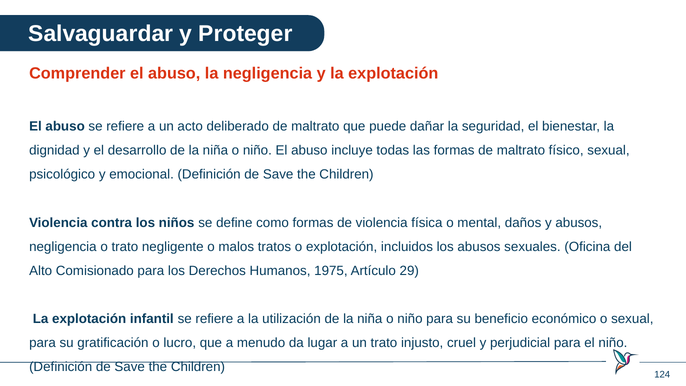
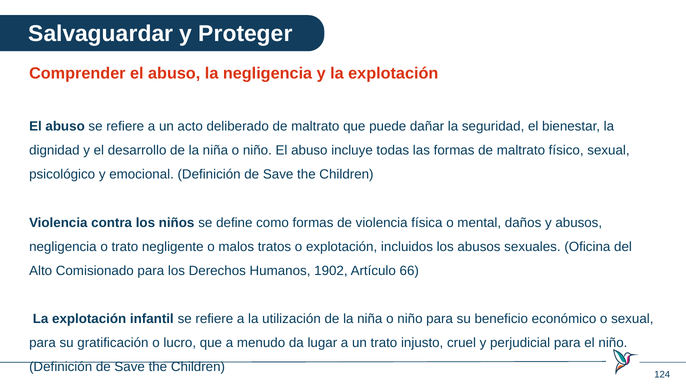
1975: 1975 -> 1902 (331, 271)
29: 29 -> 66 (409, 271)
